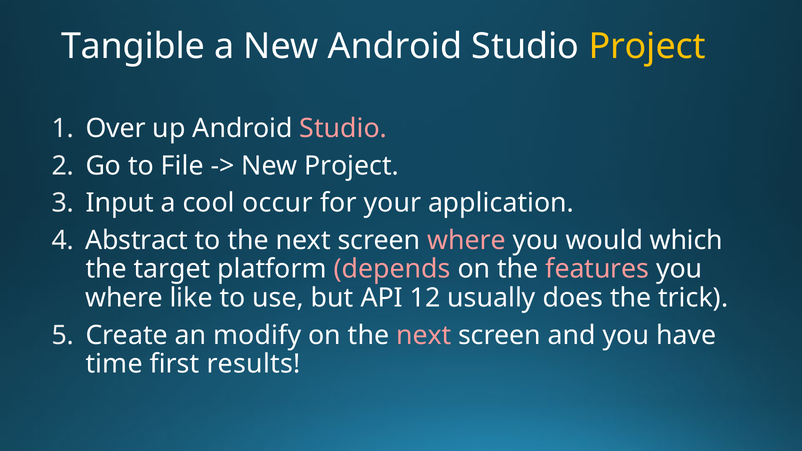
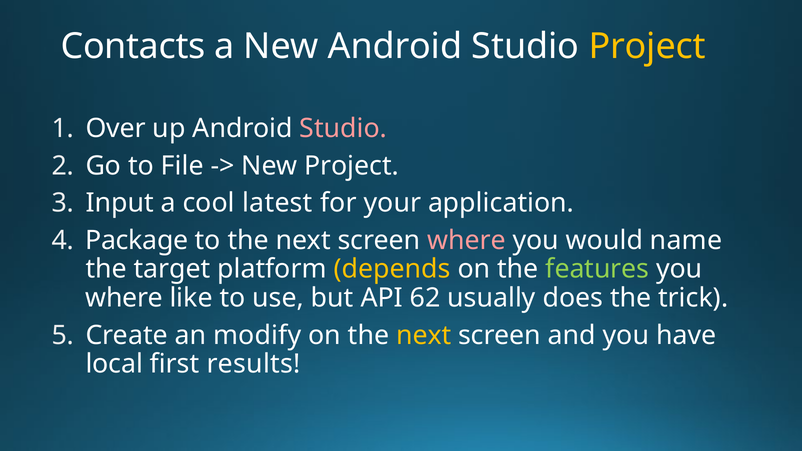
Tangible: Tangible -> Contacts (133, 46)
occur: occur -> latest (277, 203)
Abstract: Abstract -> Package (137, 240)
which: which -> name (686, 240)
depends colour: pink -> yellow (392, 269)
features colour: pink -> light green (597, 269)
12: 12 -> 62 (425, 298)
next colour: pink -> yellow (424, 335)
time: time -> local (114, 364)
